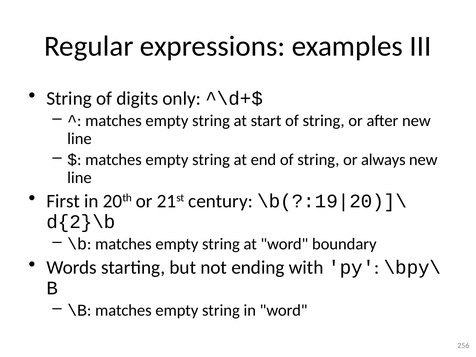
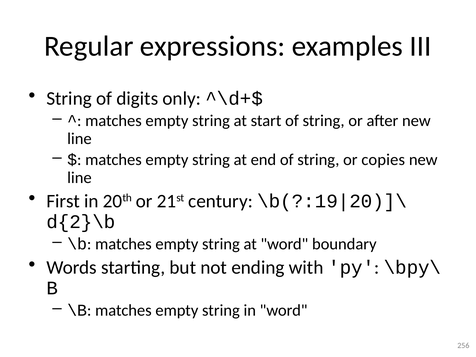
always: always -> copies (383, 160)
